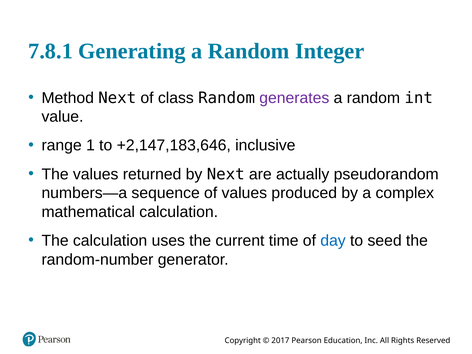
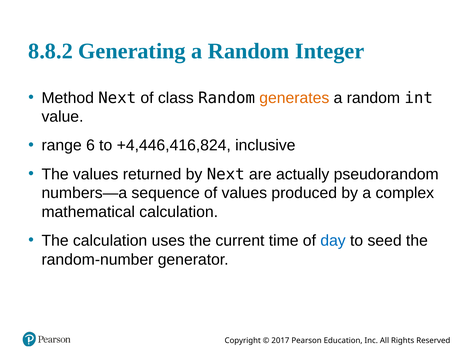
7.8.1: 7.8.1 -> 8.8.2 (51, 51)
generates colour: purple -> orange (294, 98)
1: 1 -> 6 (90, 145)
+2,147,183,646: +2,147,183,646 -> +4,446,416,824 (174, 145)
